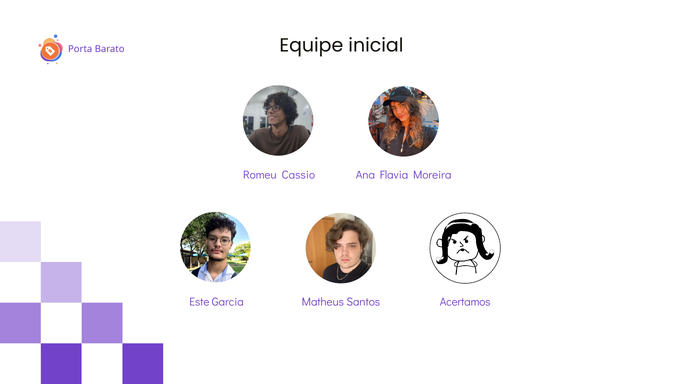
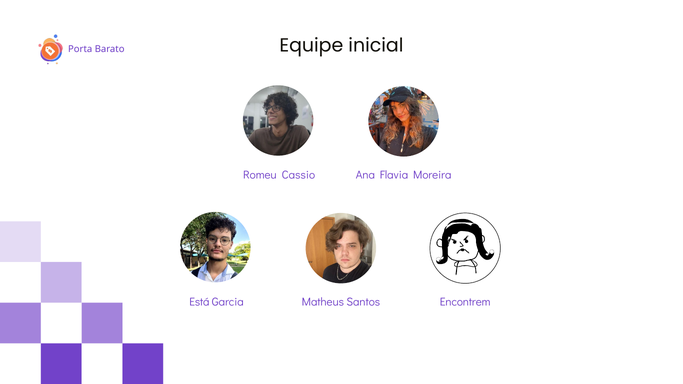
Acertamos: Acertamos -> Encontrem (465, 302)
Este: Este -> Está (199, 302)
